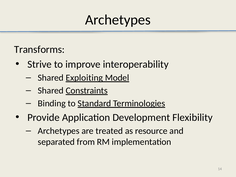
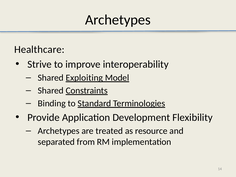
Transforms: Transforms -> Healthcare (39, 50)
